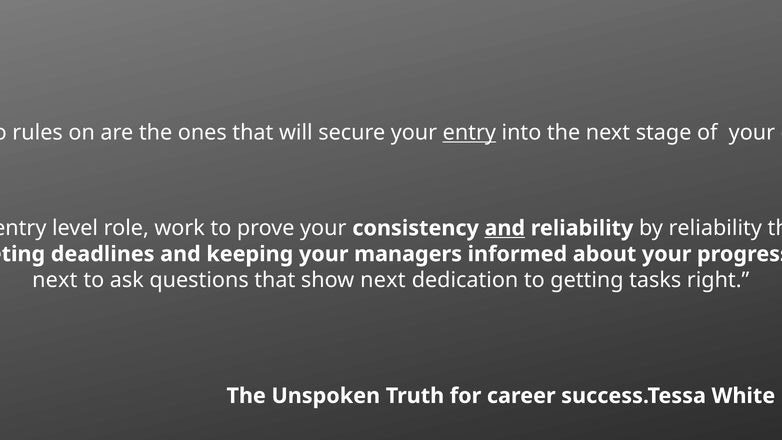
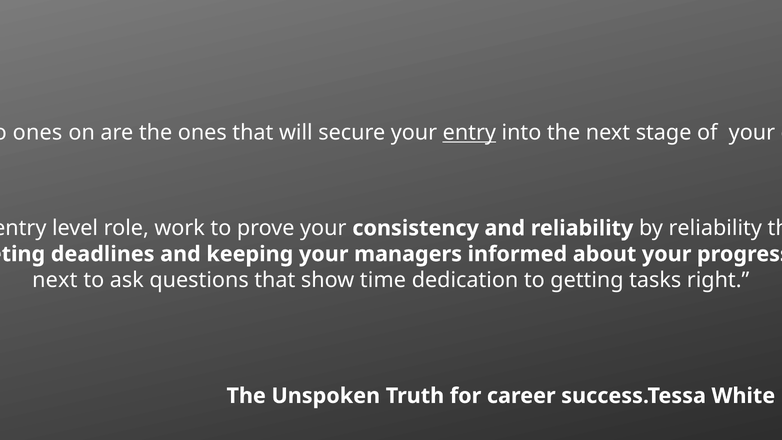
rules: rules -> ones (38, 133)
and underline: present -> none (505, 228)
show next: next -> time (383, 280)
